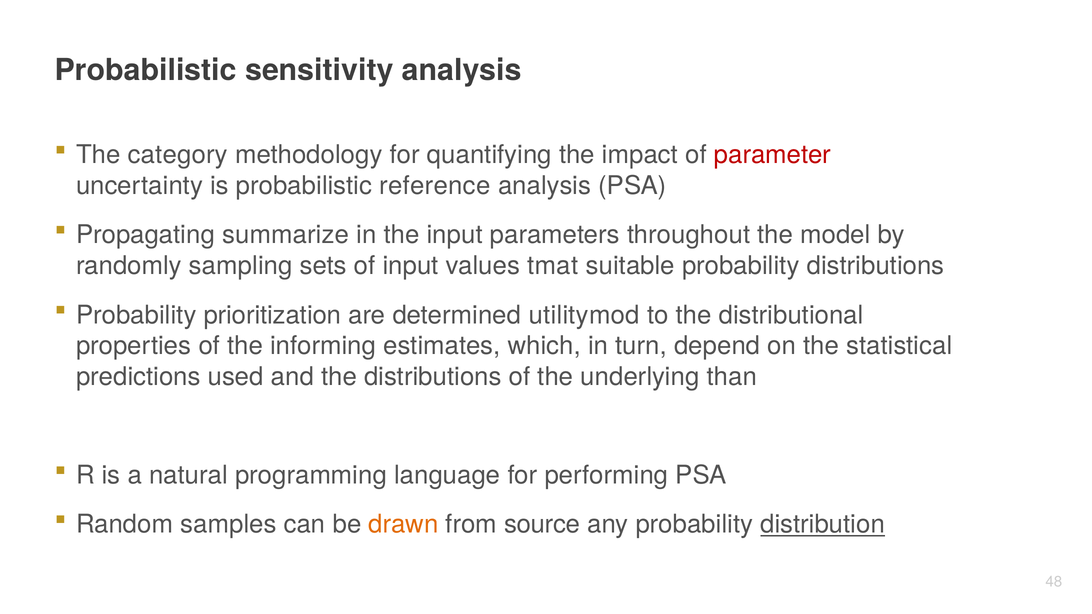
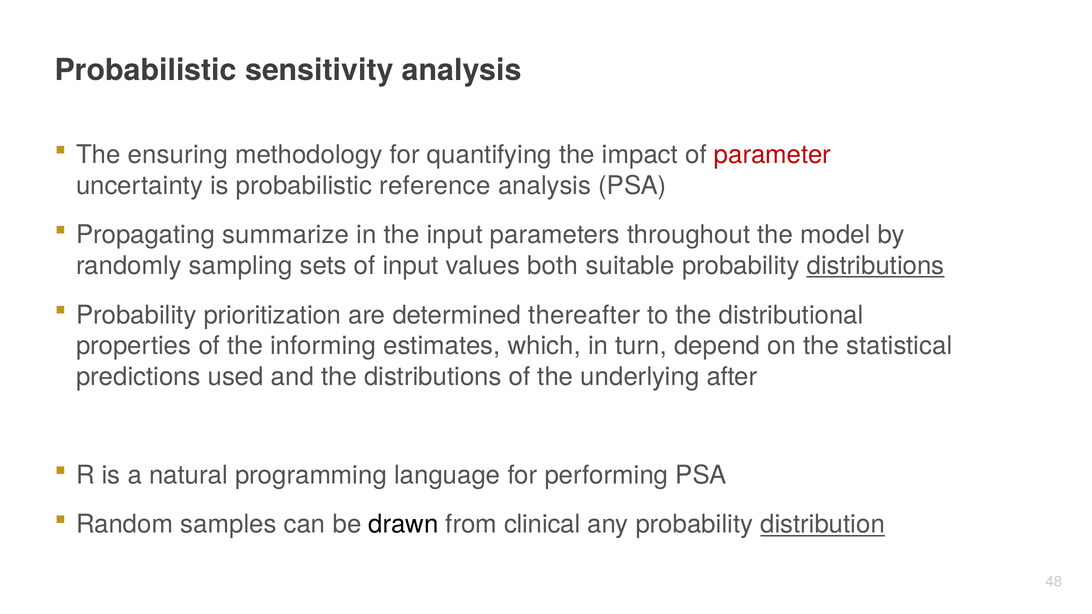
category: category -> ensuring (178, 155)
tmat: tmat -> both (553, 266)
distributions underline: none -> present (876, 266)
utilitymod: utilitymod -> thereafter (584, 315)
than: than -> after (732, 377)
drawn colour: orange -> black (403, 525)
source: source -> clinical (542, 525)
